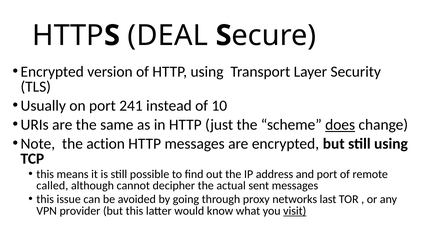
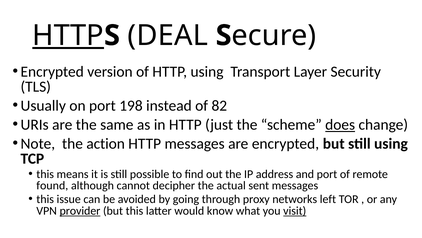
HTTP underline: none -> present (68, 35)
241: 241 -> 198 (131, 106)
10: 10 -> 82 (219, 106)
called: called -> found (52, 185)
last: last -> left (328, 199)
provider underline: none -> present (80, 210)
